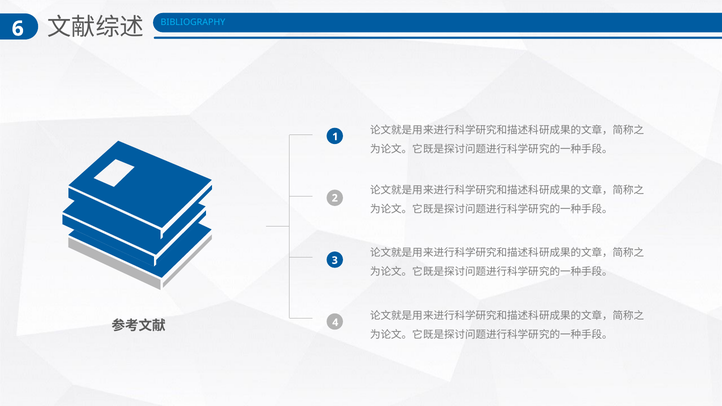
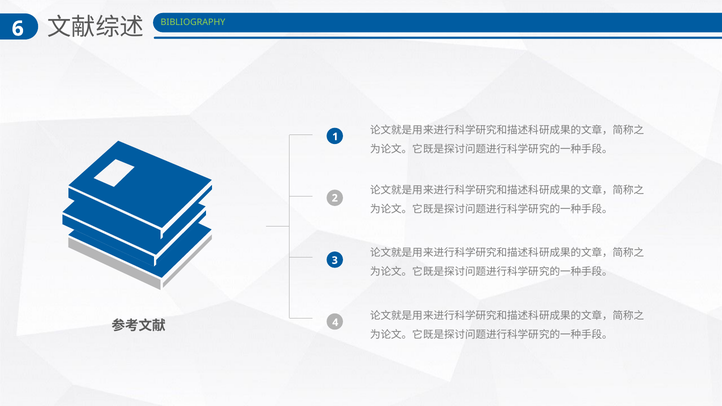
BIBLIOGRAPHY colour: light blue -> light green (193, 22)
